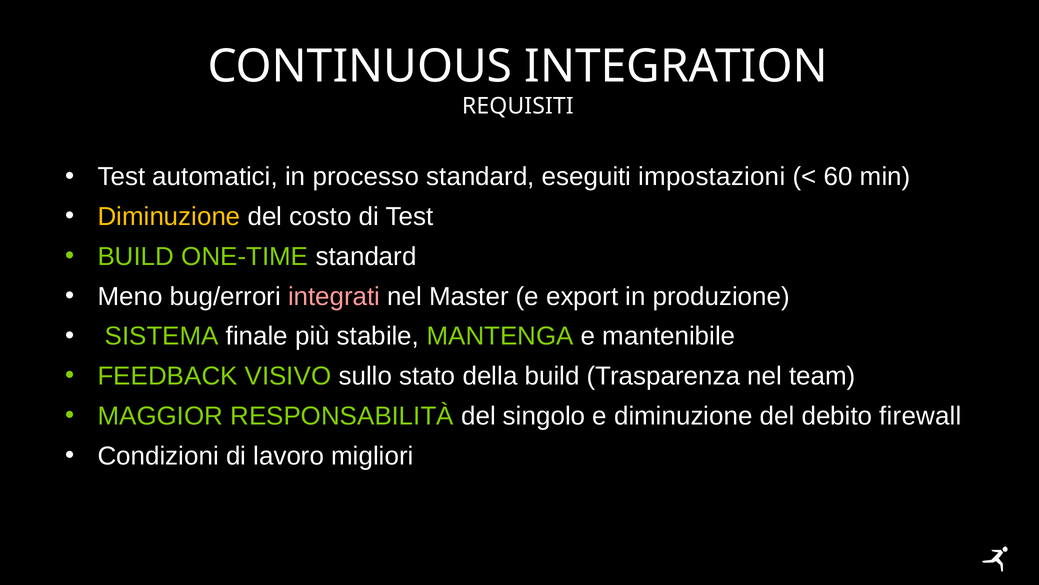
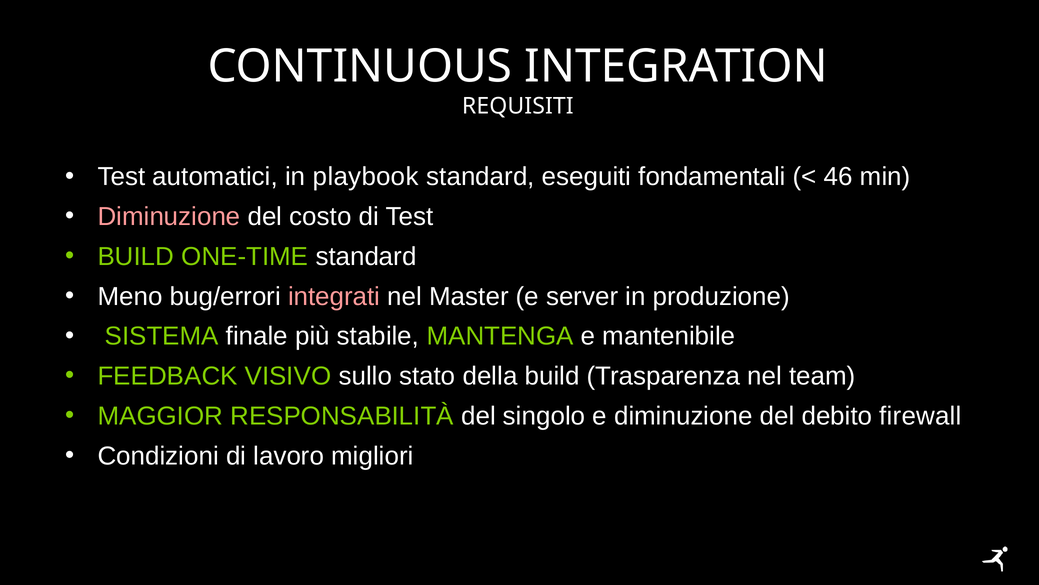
processo: processo -> playbook (366, 177)
impostazioni: impostazioni -> fondamentali (712, 177)
60: 60 -> 46 (838, 177)
Diminuzione colour: yellow -> pink (169, 217)
export: export -> server (582, 296)
